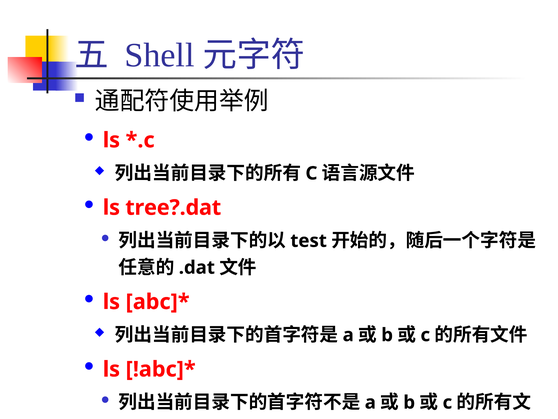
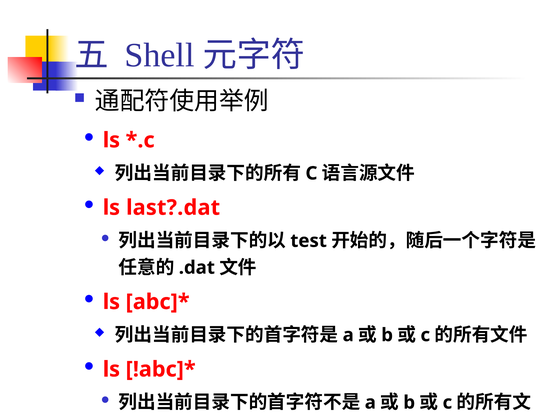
tree?.dat: tree?.dat -> last?.dat (173, 207)
